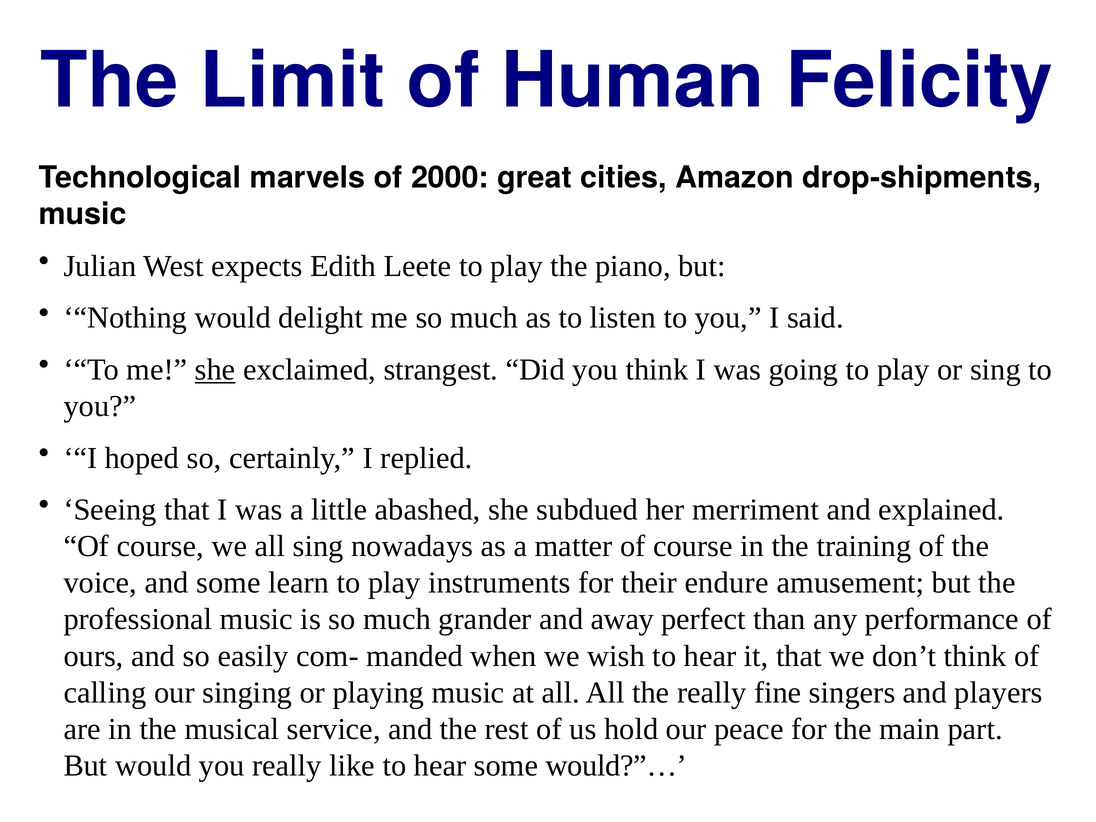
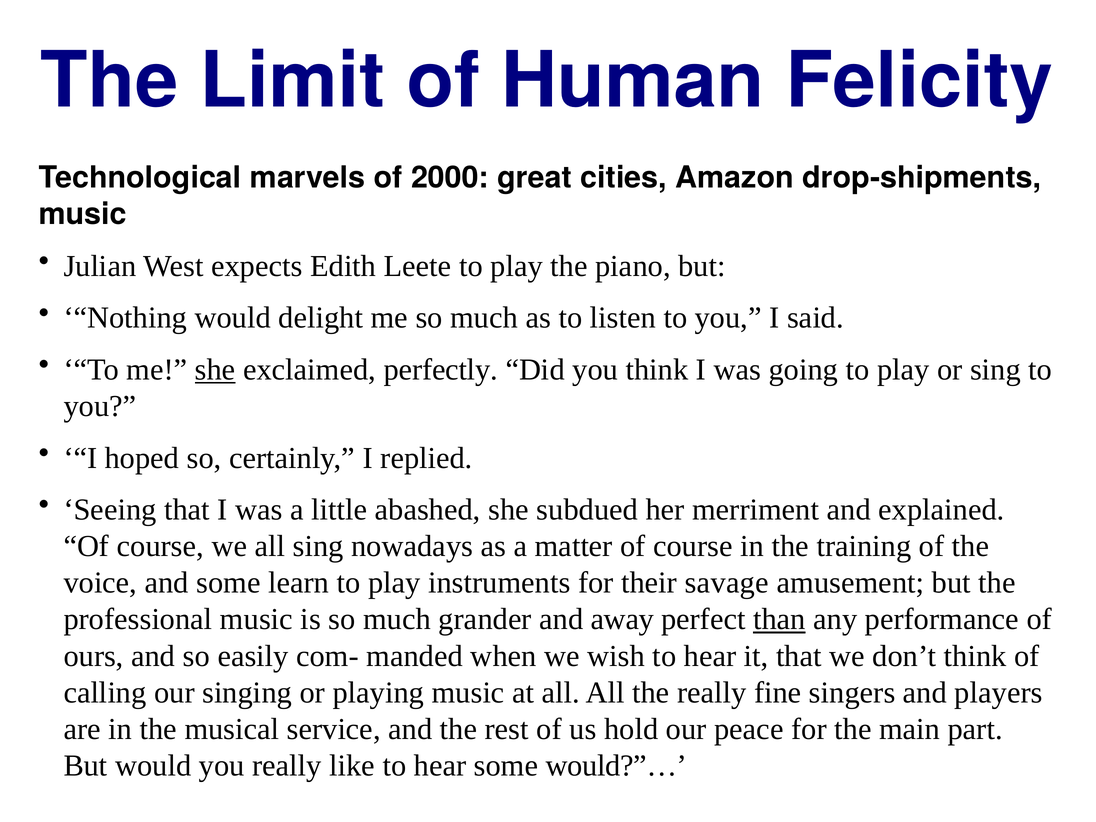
strangest: strangest -> perfectly (441, 370)
endure: endure -> savage (727, 583)
than underline: none -> present (779, 619)
